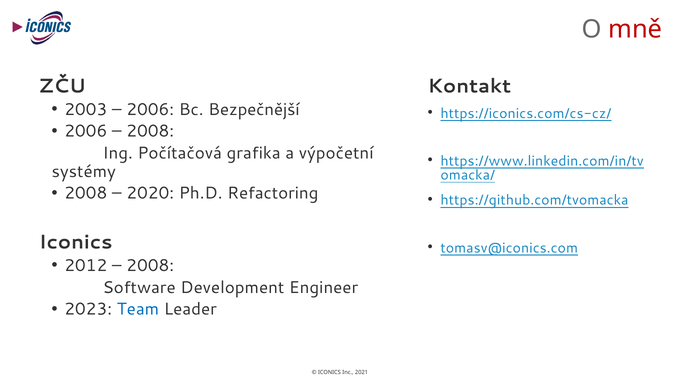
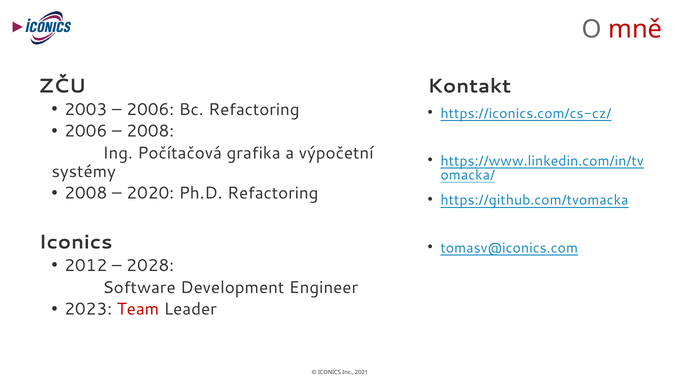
Bc Bezpečnější: Bezpečnější -> Refactoring (254, 110)
2008: 2008 -> 2028 (150, 266)
Team colour: blue -> red (138, 310)
